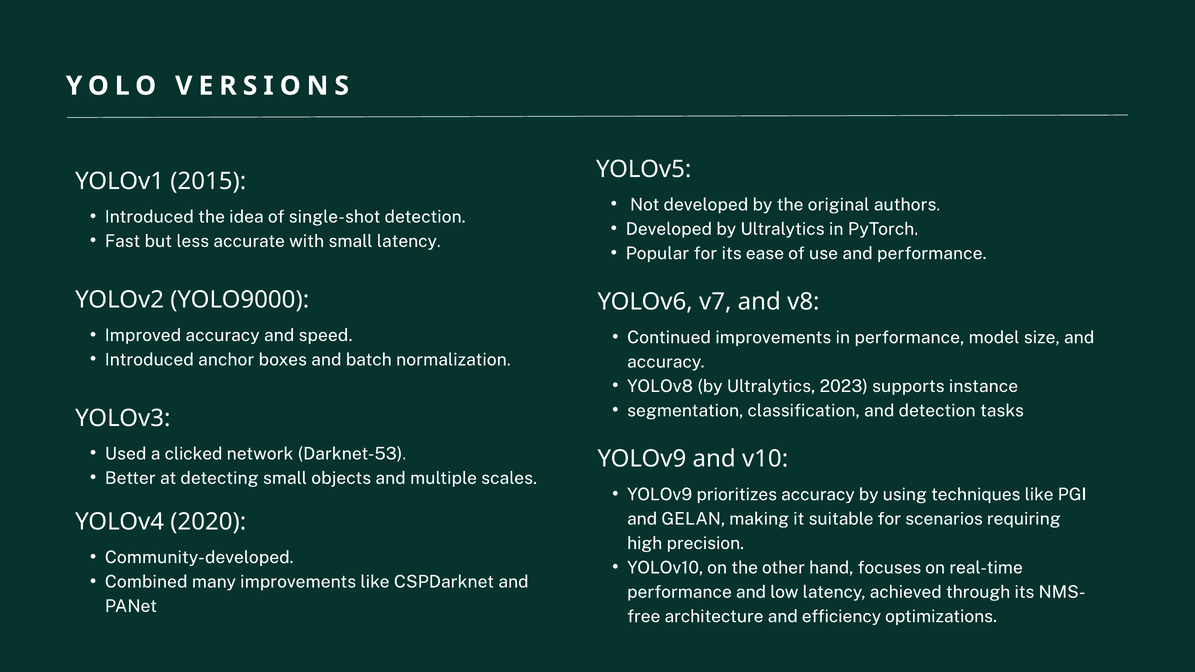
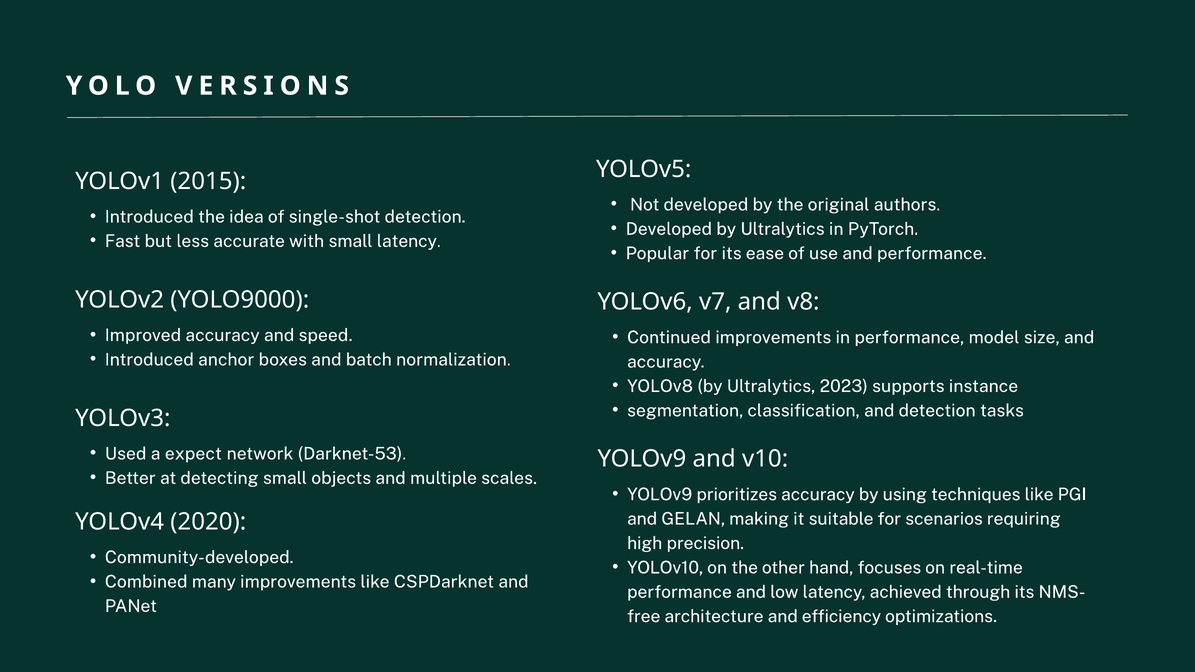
clicked: clicked -> expect (193, 454)
